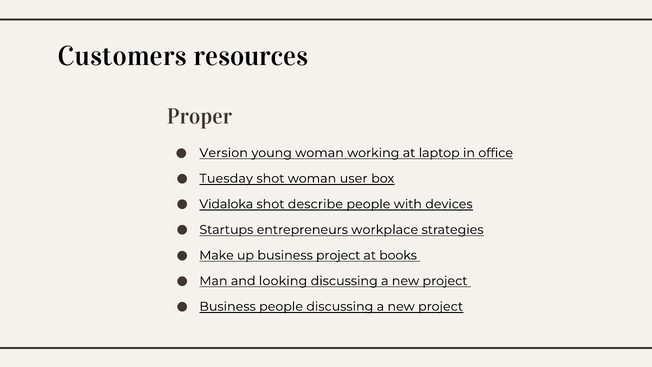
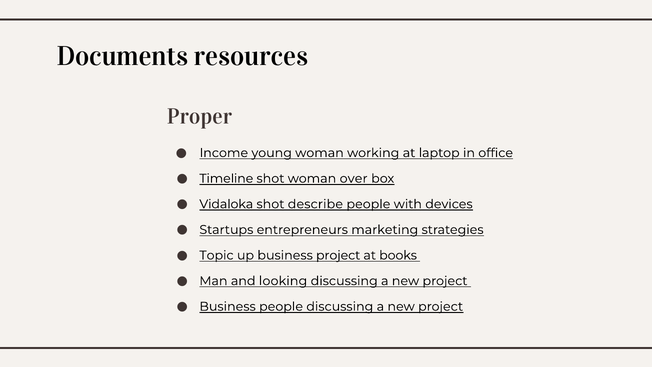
Customers: Customers -> Documents (123, 56)
Version: Version -> Income (224, 153)
Tuesday: Tuesday -> Timeline (226, 178)
user: user -> over (354, 178)
workplace: workplace -> marketing (385, 230)
Make: Make -> Topic (216, 255)
